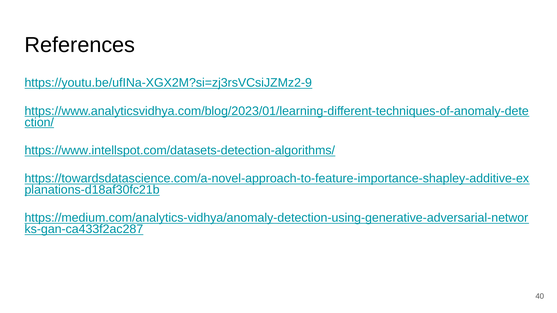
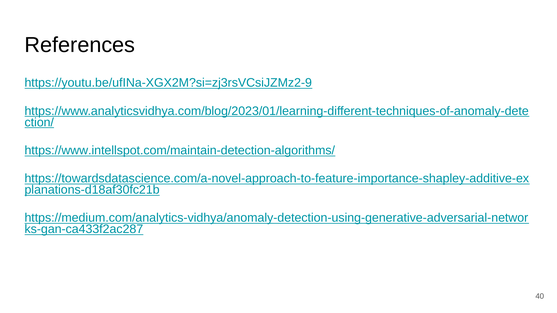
https://www.intellspot.com/datasets-detection-algorithms/: https://www.intellspot.com/datasets-detection-algorithms/ -> https://www.intellspot.com/maintain-detection-algorithms/ (180, 151)
